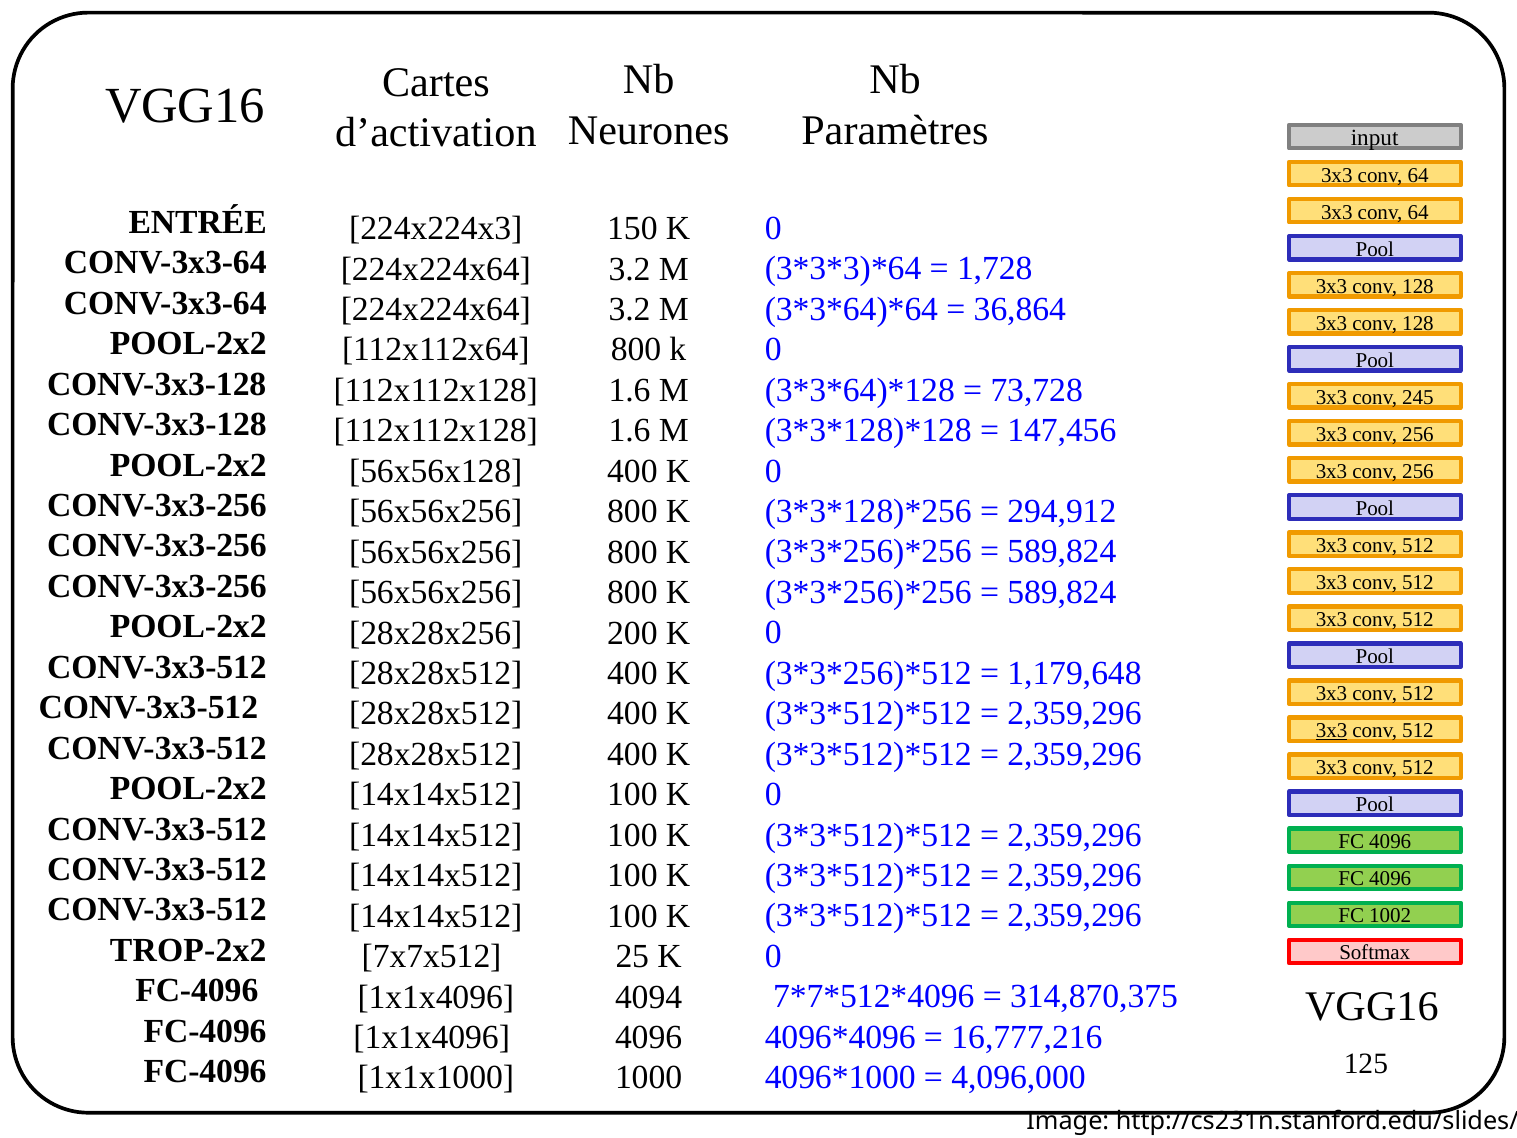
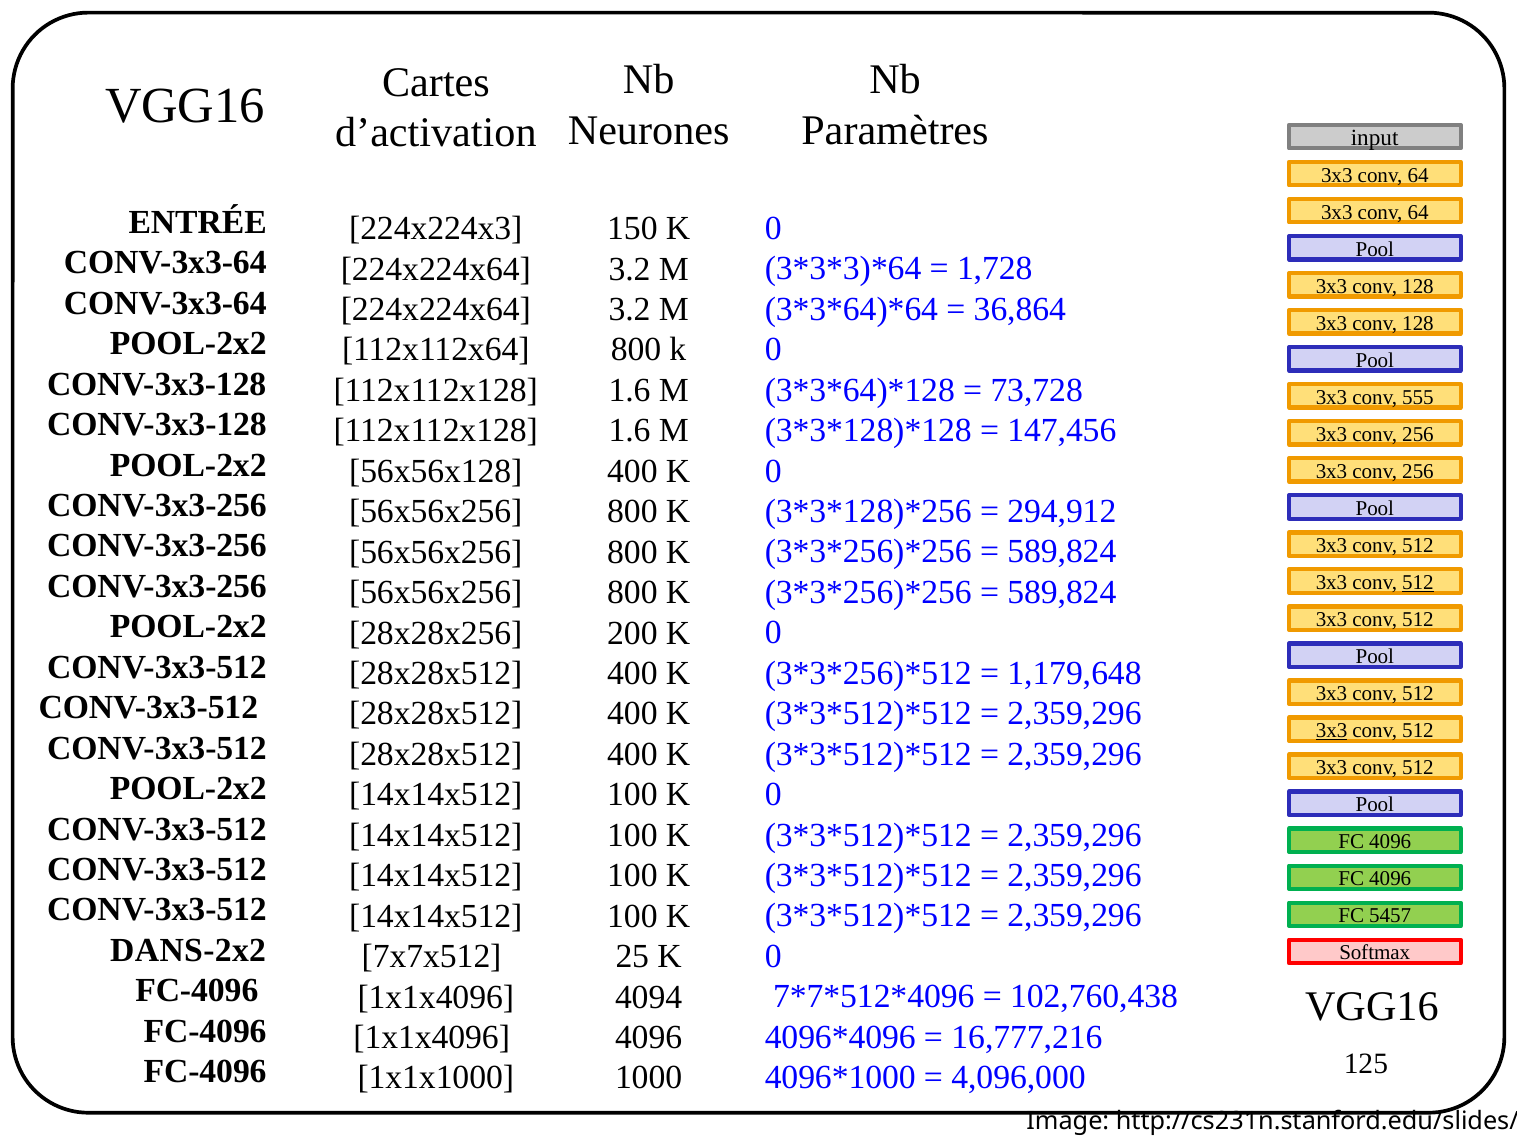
245: 245 -> 555 (1418, 397)
512 underline: none -> present (1418, 582)
1002: 1002 -> 5457 (1390, 916)
TROP-2x2: TROP-2x2 -> DANS-2x2 (188, 950)
314,870,375: 314,870,375 -> 102,760,438 (1094, 996)
